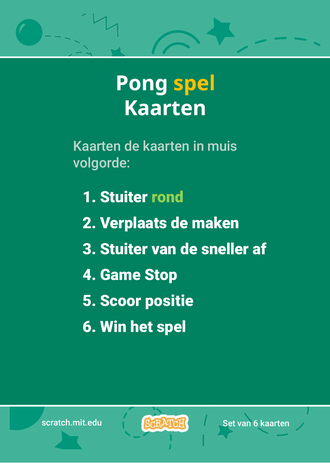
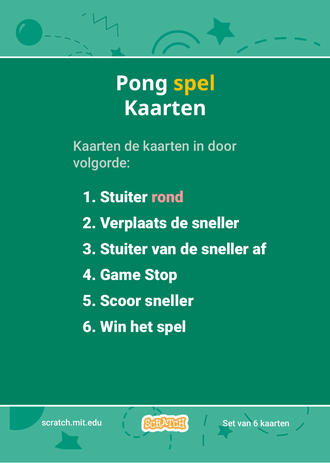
muis: muis -> door (222, 146)
rond colour: light green -> pink (168, 197)
maken: maken -> sneller (216, 223)
positie: positie -> sneller (169, 300)
